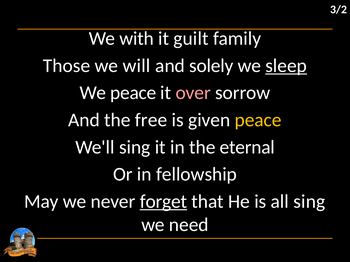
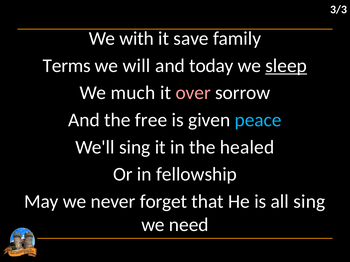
3/2: 3/2 -> 3/3 (338, 10)
guilt: guilt -> save (191, 39)
Those: Those -> Terms (67, 66)
solely: solely -> today (211, 66)
We peace: peace -> much (133, 93)
peace colour: yellow -> light blue (258, 120)
eternal: eternal -> healed (247, 147)
forget underline: present -> none (163, 202)
